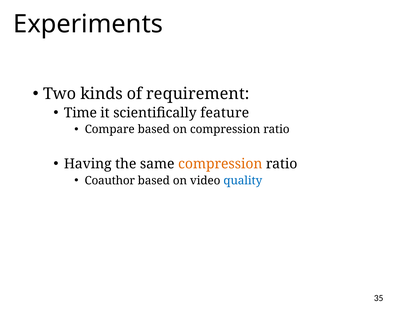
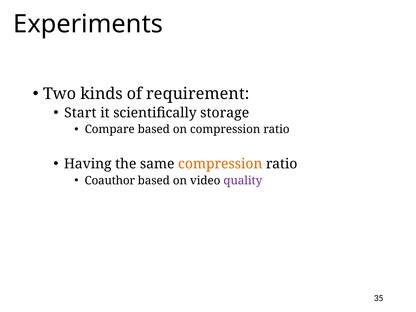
Time: Time -> Start (80, 113)
feature: feature -> storage (225, 113)
quality colour: blue -> purple (243, 181)
